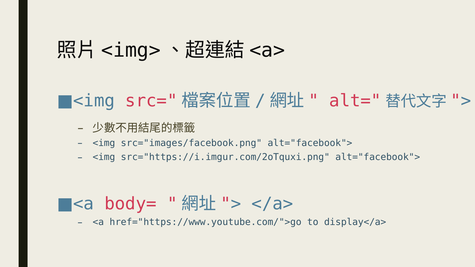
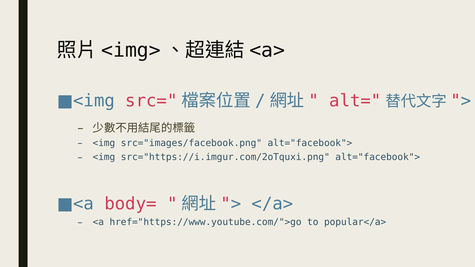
display</a>: display</a> -> popular</a> (355, 222)
